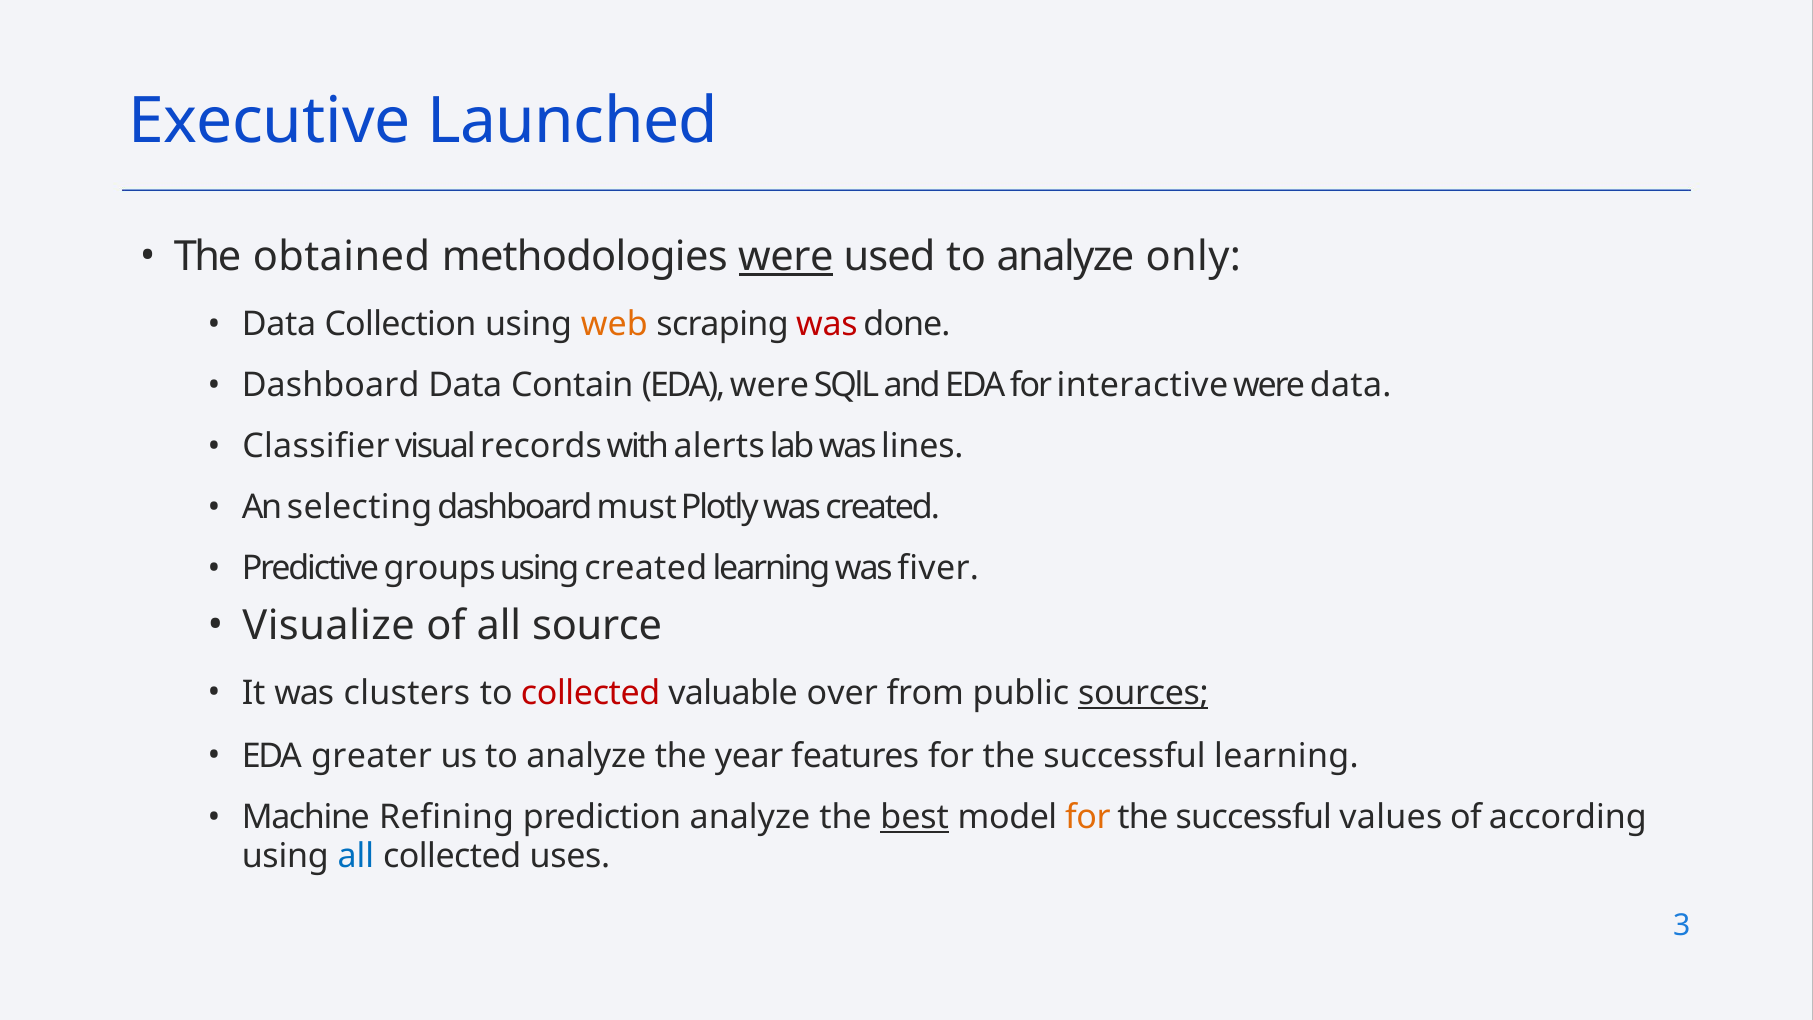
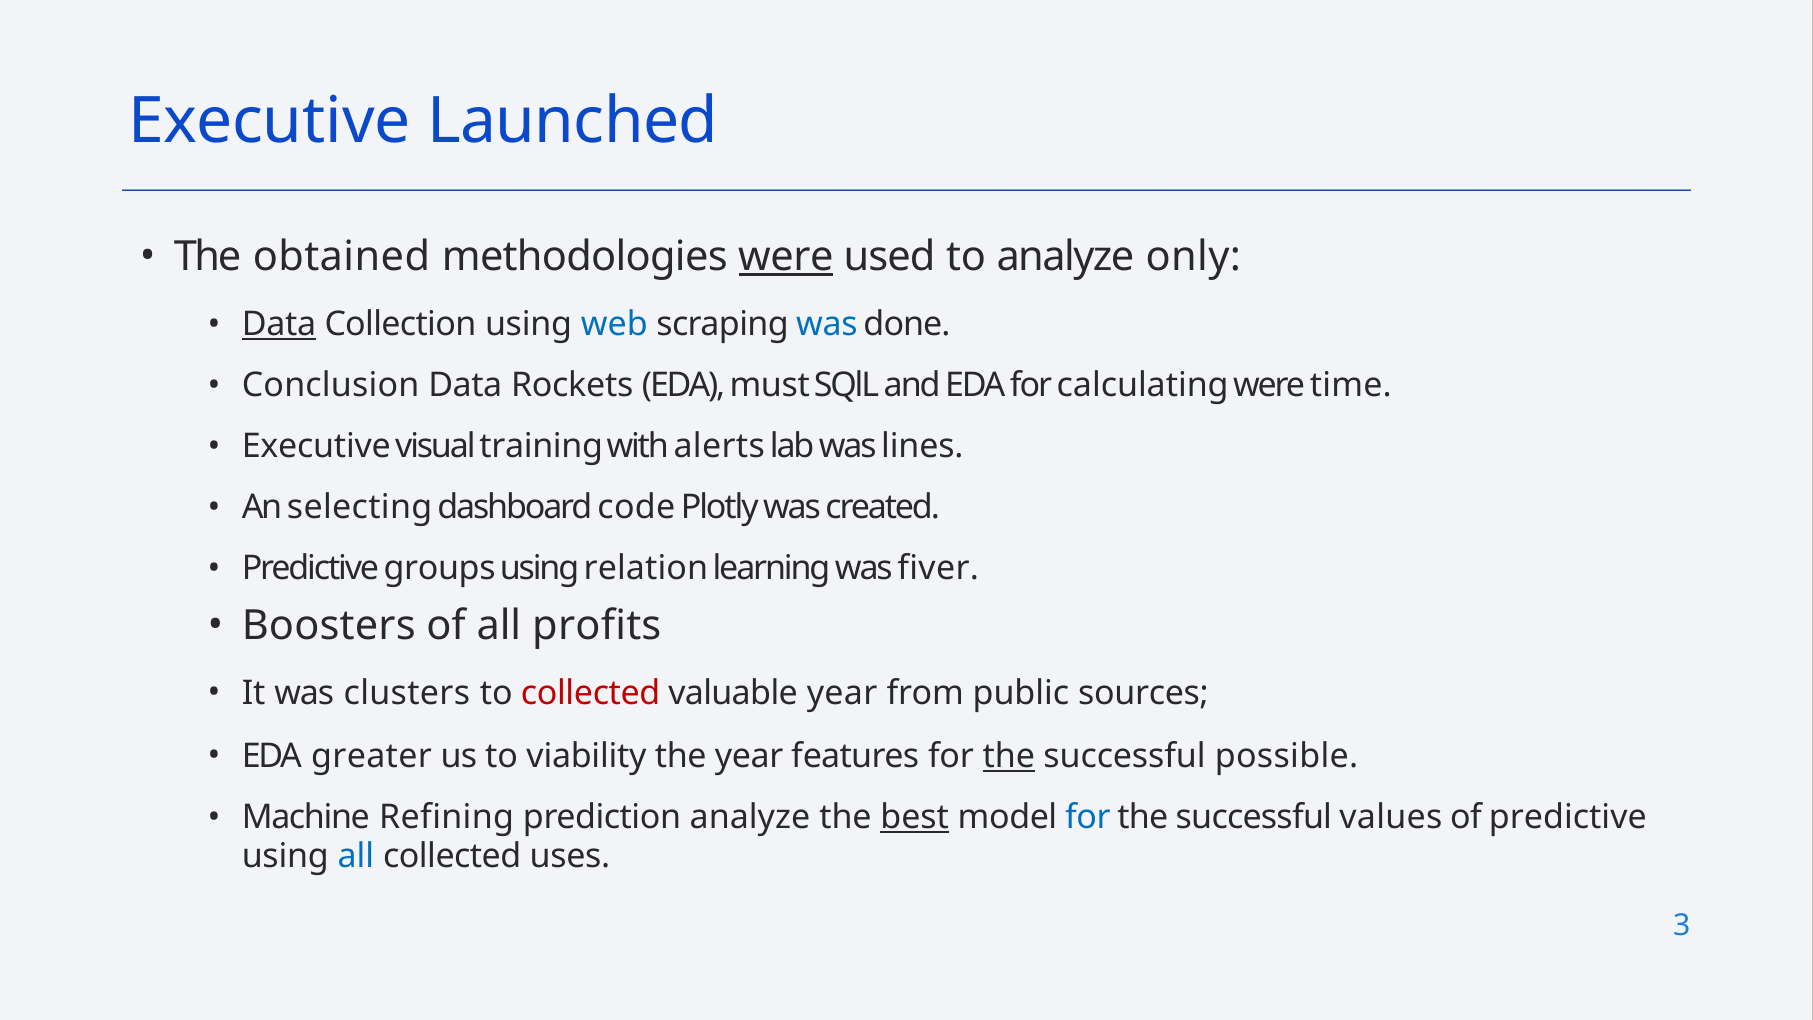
Data underline: none -> present (279, 324)
web colour: orange -> blue (614, 324)
was colour: red -> blue (827, 324)
Dashboard: Dashboard -> Conclusion (331, 385)
Contain: Contain -> Rockets (572, 385)
EDA were: were -> must (770, 385)
interactive: interactive -> calculating (1143, 385)
were data: data -> time (1351, 385)
Classifier: Classifier -> Executive (316, 446)
records: records -> training (541, 446)
must: must -> code (636, 507)
using created: created -> relation (646, 568)
Visualize: Visualize -> Boosters (329, 625)
source: source -> profits (597, 625)
valuable over: over -> year (842, 693)
sources underline: present -> none (1143, 693)
us to analyze: analyze -> viability (586, 756)
the underline: none -> present (1009, 756)
successful learning: learning -> possible (1286, 756)
for colour: orange -> blue (1088, 817)
of according: according -> predictive (1568, 817)
